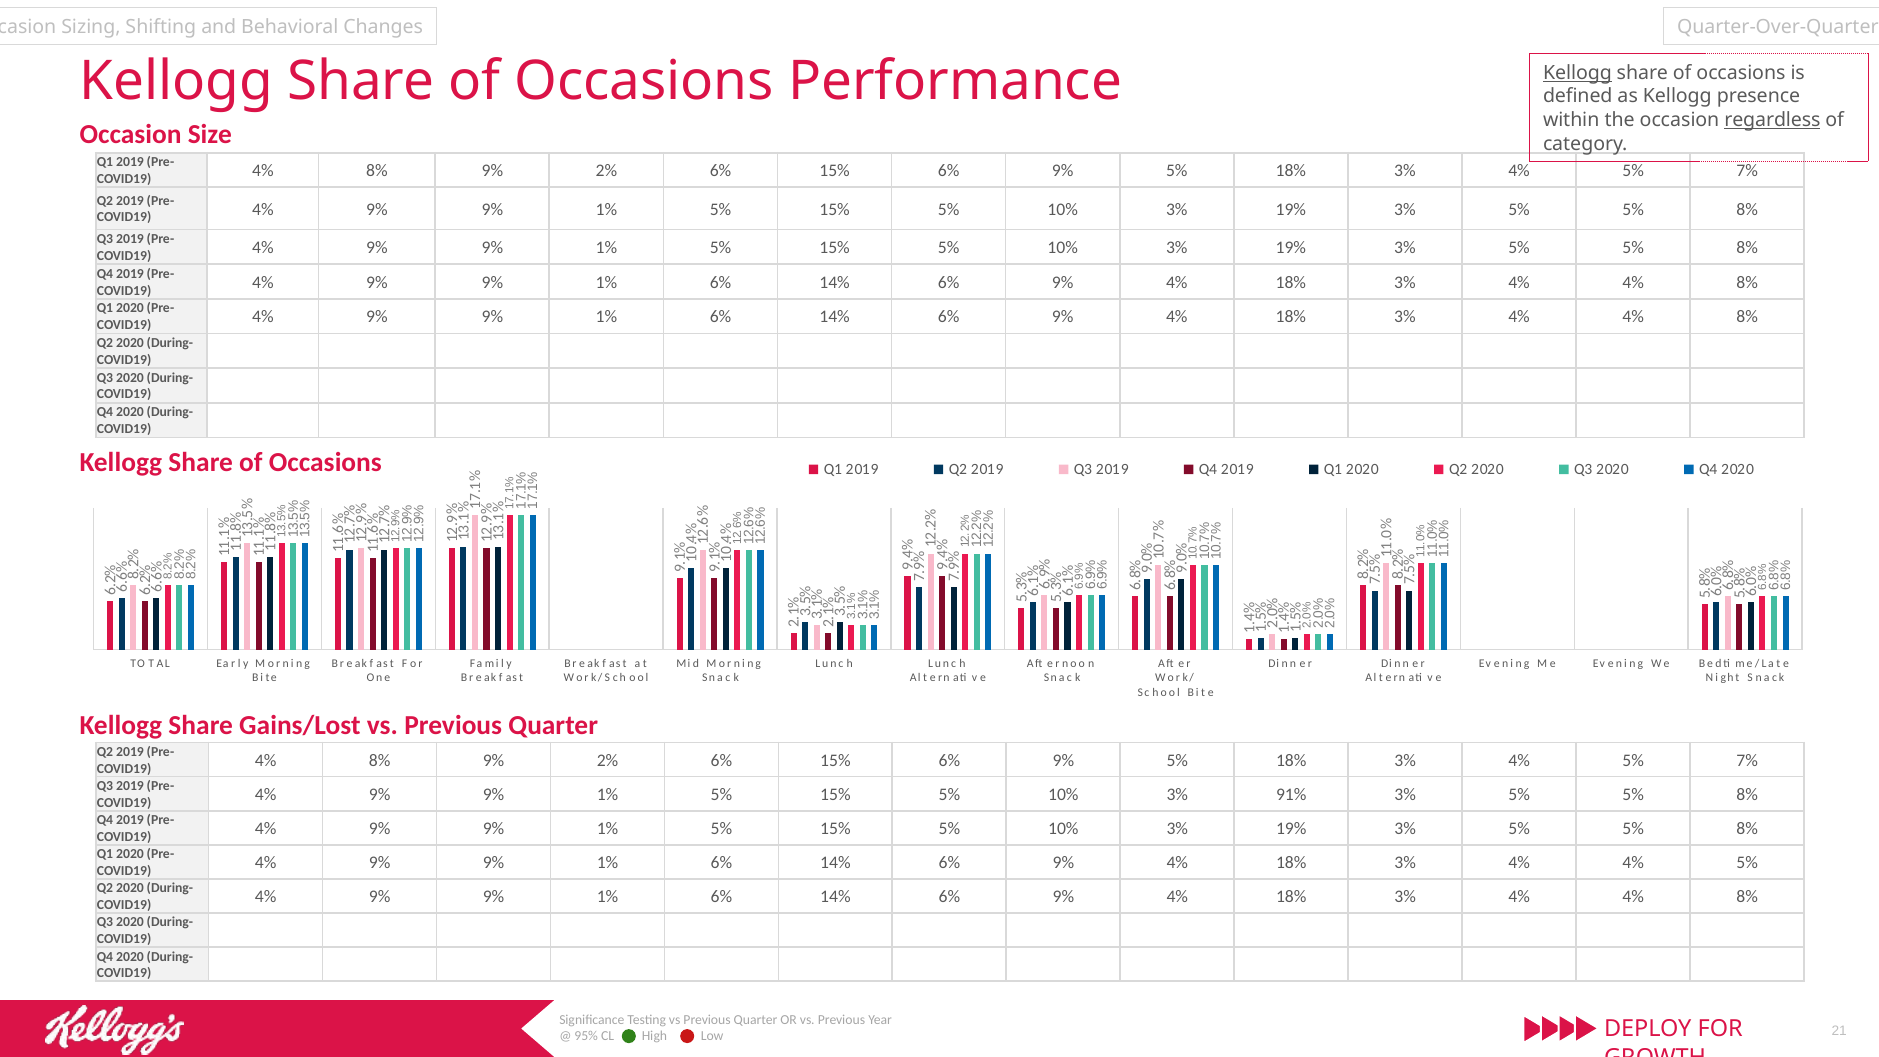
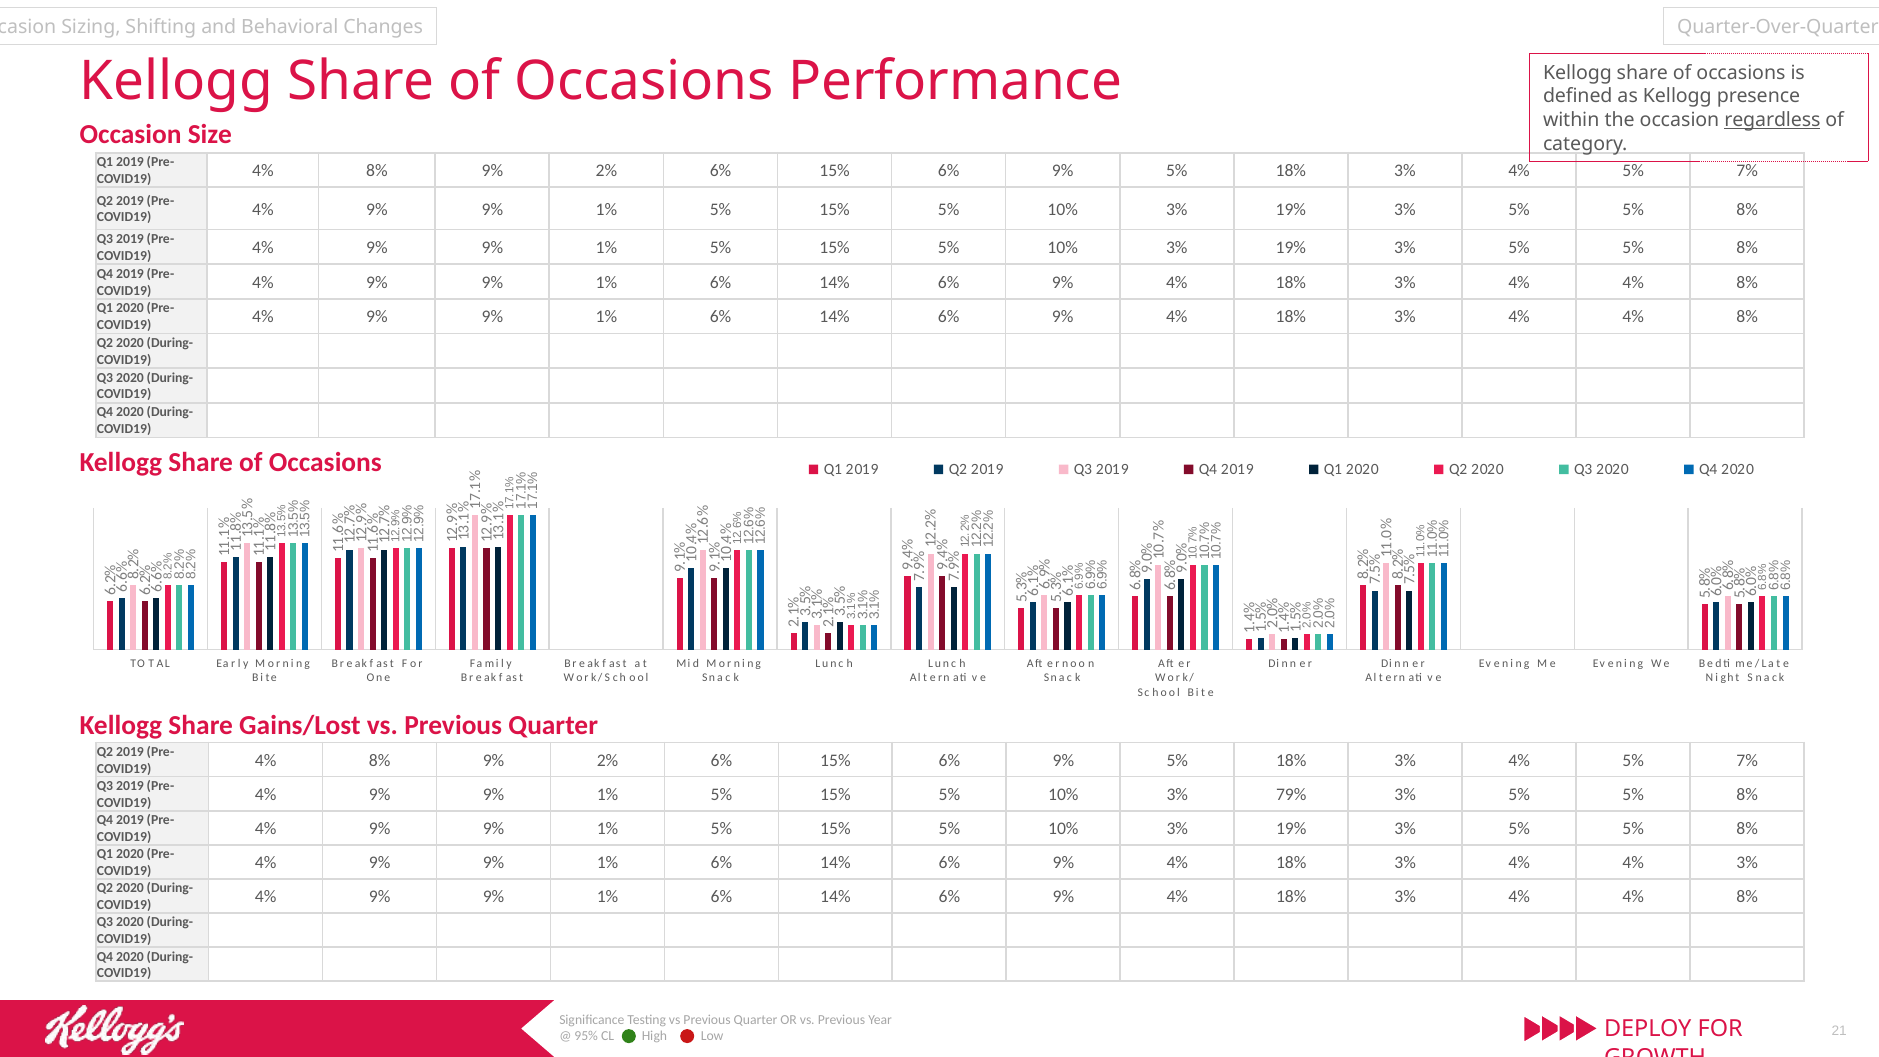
Kellogg underline: present -> none (1577, 73)
91%: 91% -> 79% (1291, 794)
4% 4% 5%: 5% -> 3% (1747, 862)
